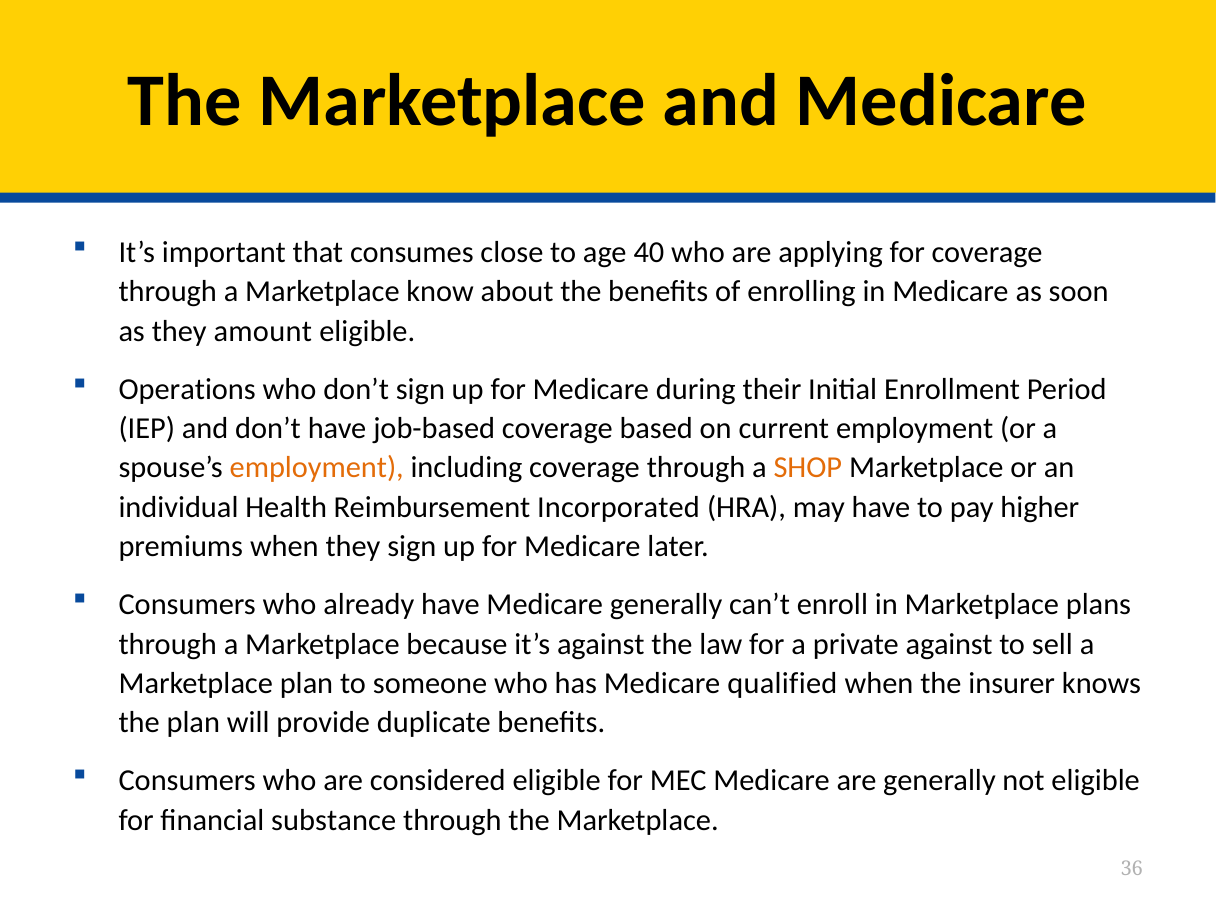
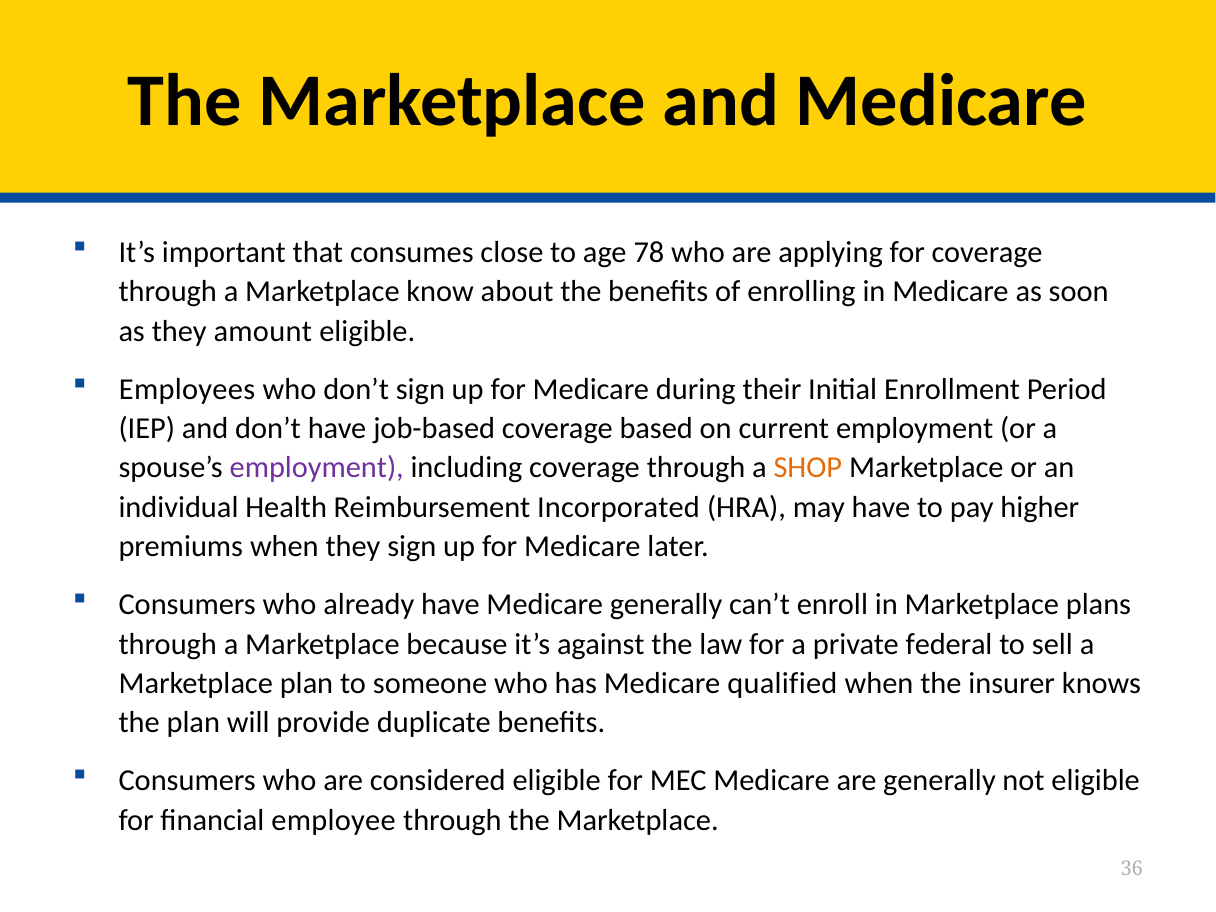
40: 40 -> 78 (649, 252)
Operations: Operations -> Employees (187, 389)
employment colour: orange -> purple (317, 468)
private against: against -> federal (949, 644)
substance: substance -> employee (334, 820)
